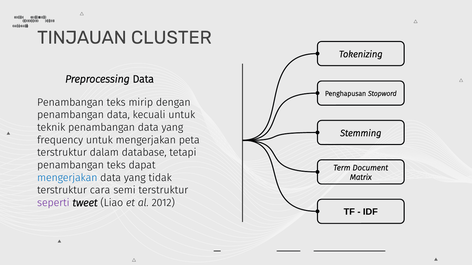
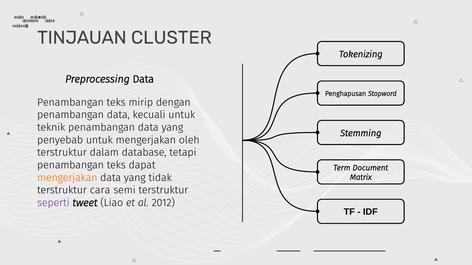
frequency: frequency -> penyebab (60, 140)
peta: peta -> oleh (189, 140)
mengerjakan colour: blue -> orange (67, 178)
